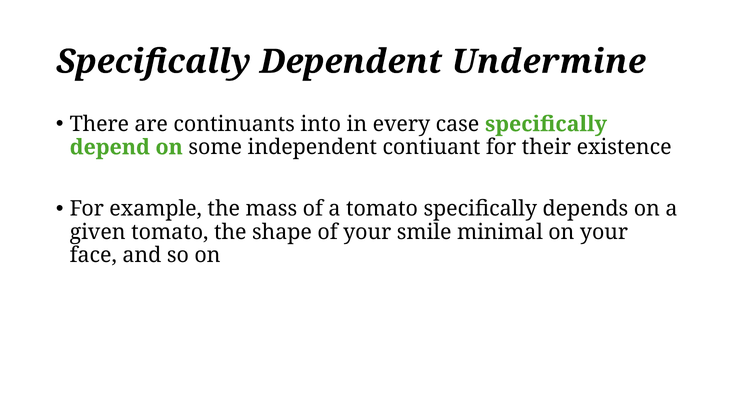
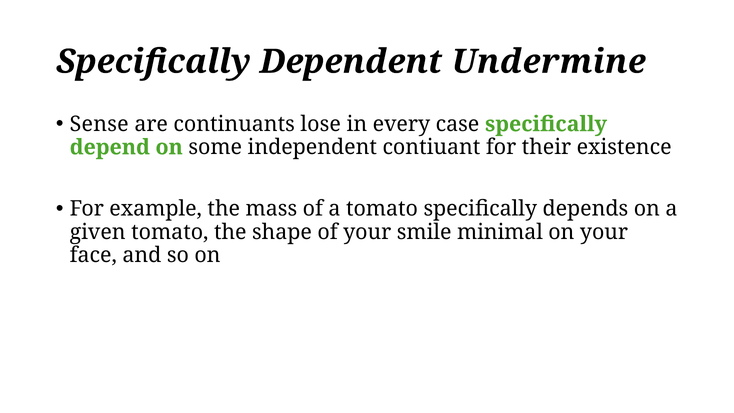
There: There -> Sense (99, 124)
into: into -> lose (321, 124)
